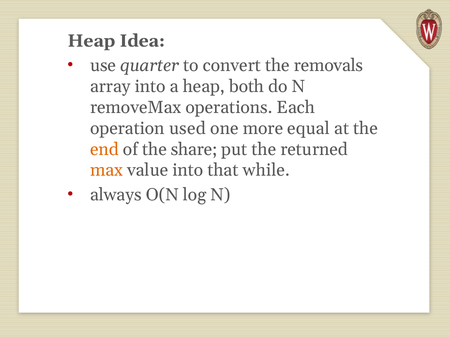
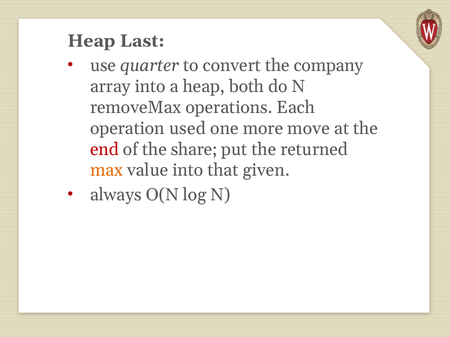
Idea: Idea -> Last (142, 41)
removals: removals -> company (328, 65)
equal: equal -> move (309, 128)
end colour: orange -> red (104, 149)
while: while -> given (266, 170)
